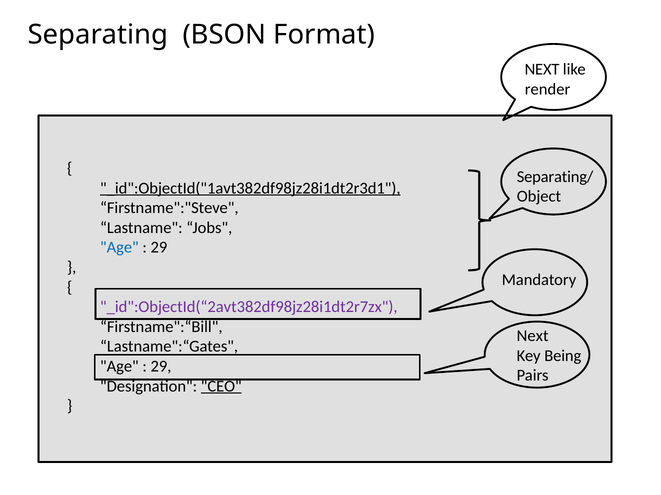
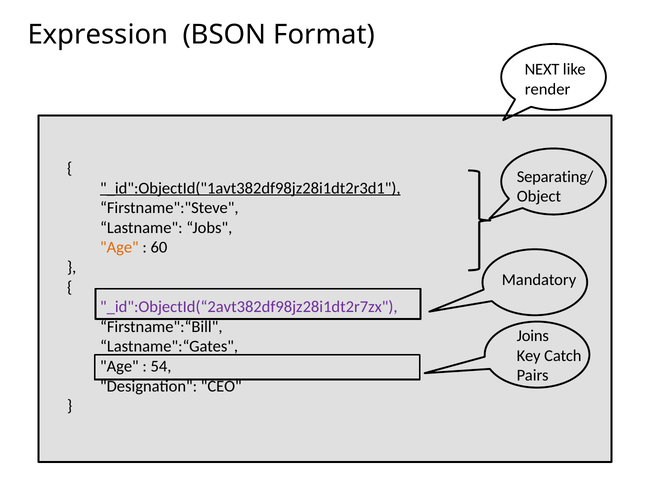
Separating: Separating -> Expression (98, 35)
Age colour: blue -> orange (119, 248)
29: 29 -> 60 (159, 248)
Next: Next -> Joins (533, 336)
Being: Being -> Catch (563, 356)
29: 29 -> 54 (161, 367)
CEO underline: present -> none (221, 387)
